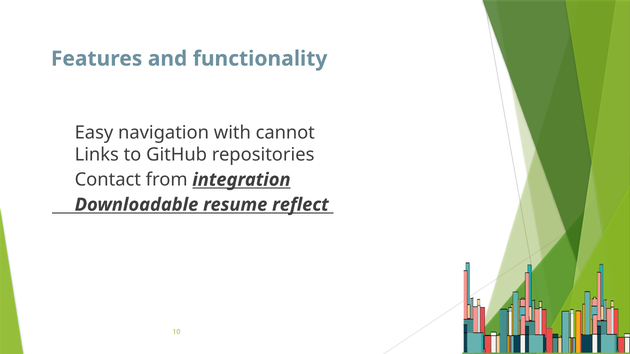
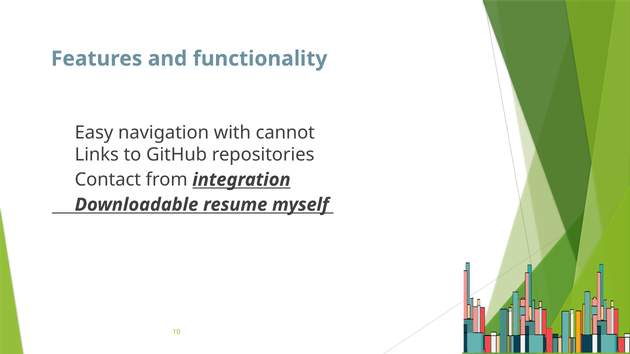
reflect: reflect -> myself (300, 205)
